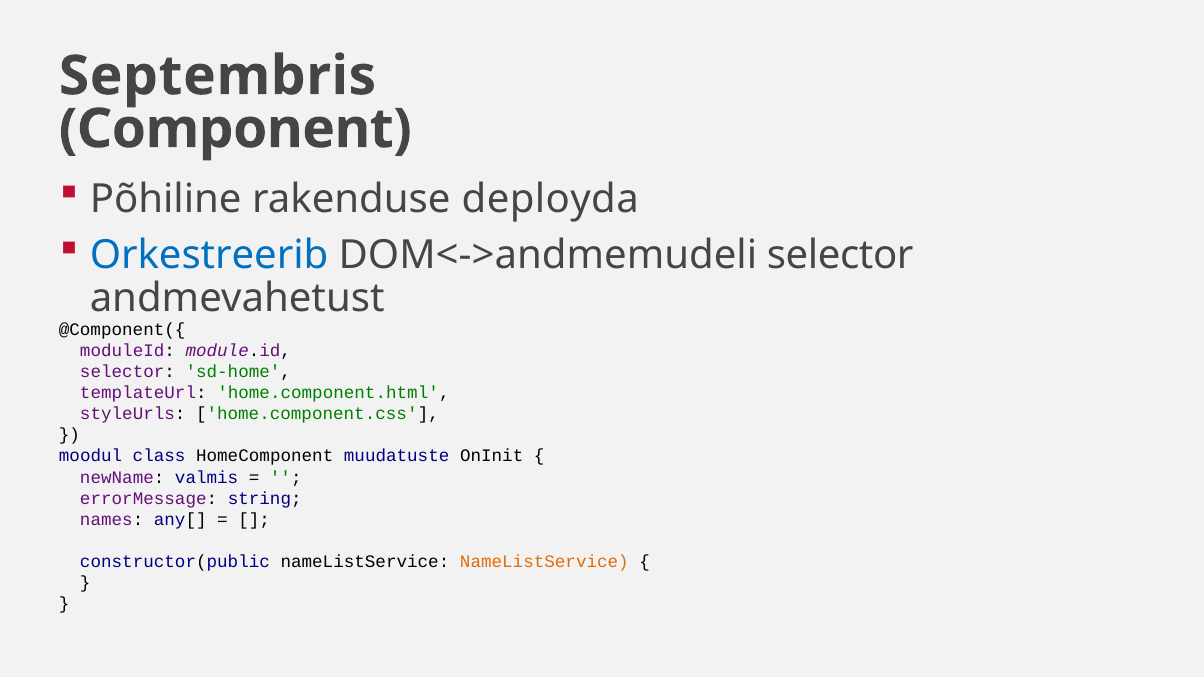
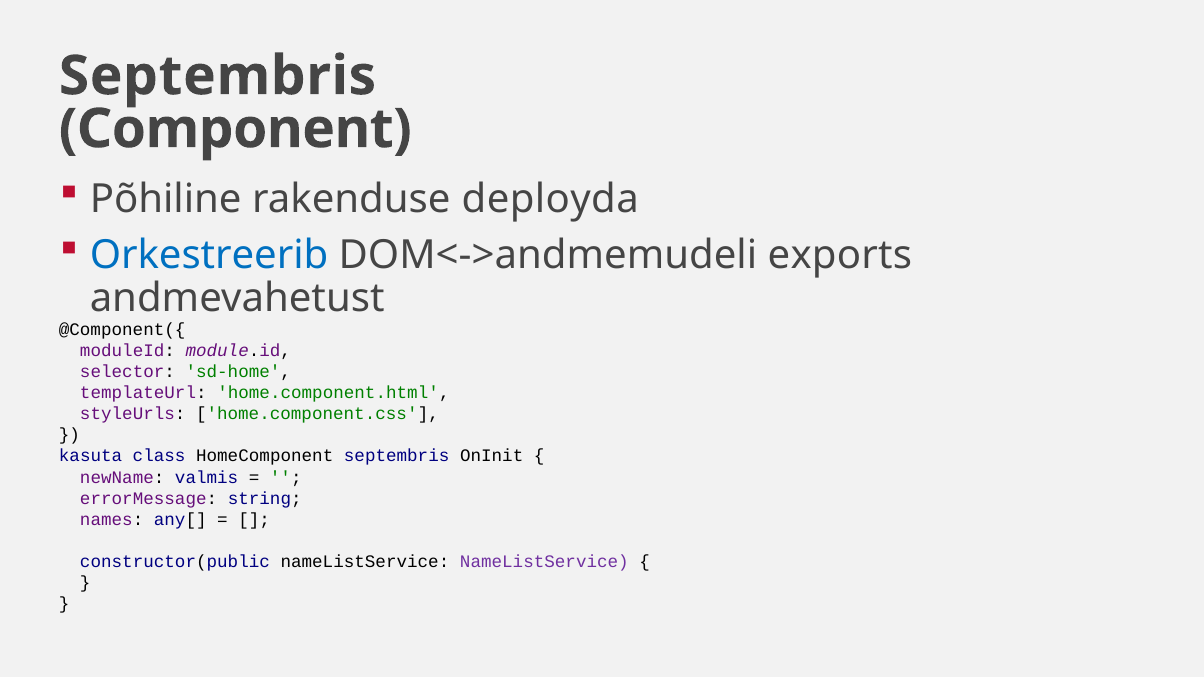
DOM<->andmemudeli selector: selector -> exports (840, 255)
moodul: moodul -> kasuta (91, 456)
HomeComponent muudatuste: muudatuste -> septembris (397, 456)
NameListService colour: orange -> purple (544, 562)
